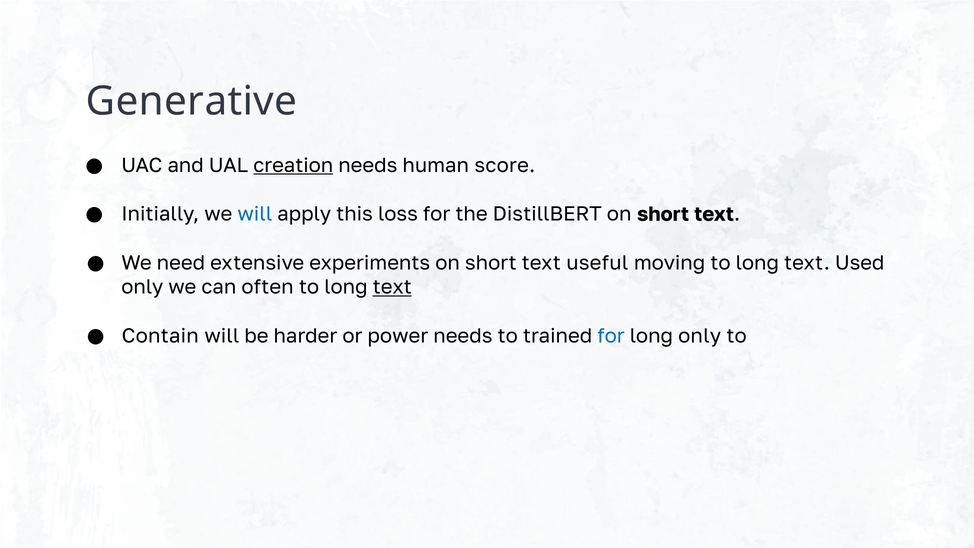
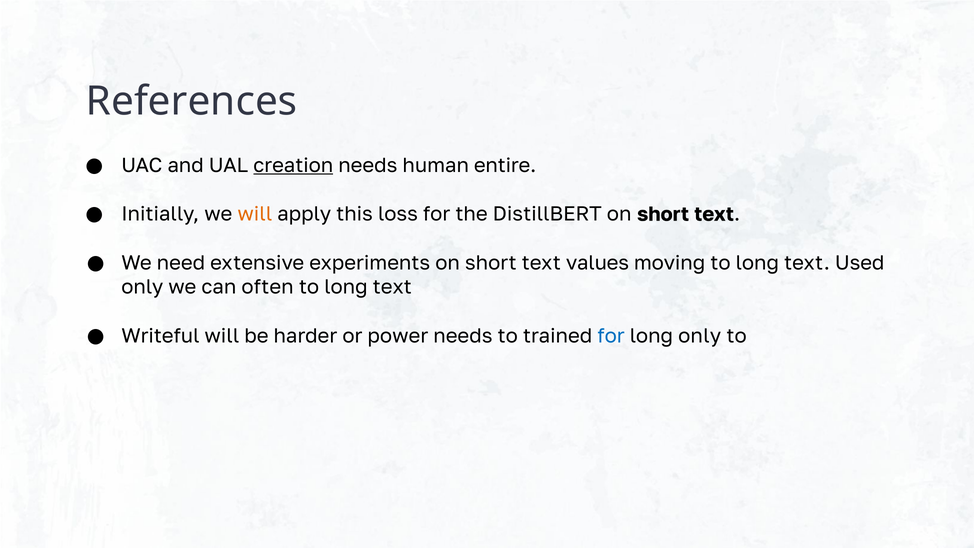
Generative: Generative -> References (192, 101)
score: score -> entire (505, 165)
will colour: blue -> orange (255, 214)
useful: useful -> values (597, 263)
text underline: present -> none (392, 287)
Contain: Contain -> Writeful (160, 336)
